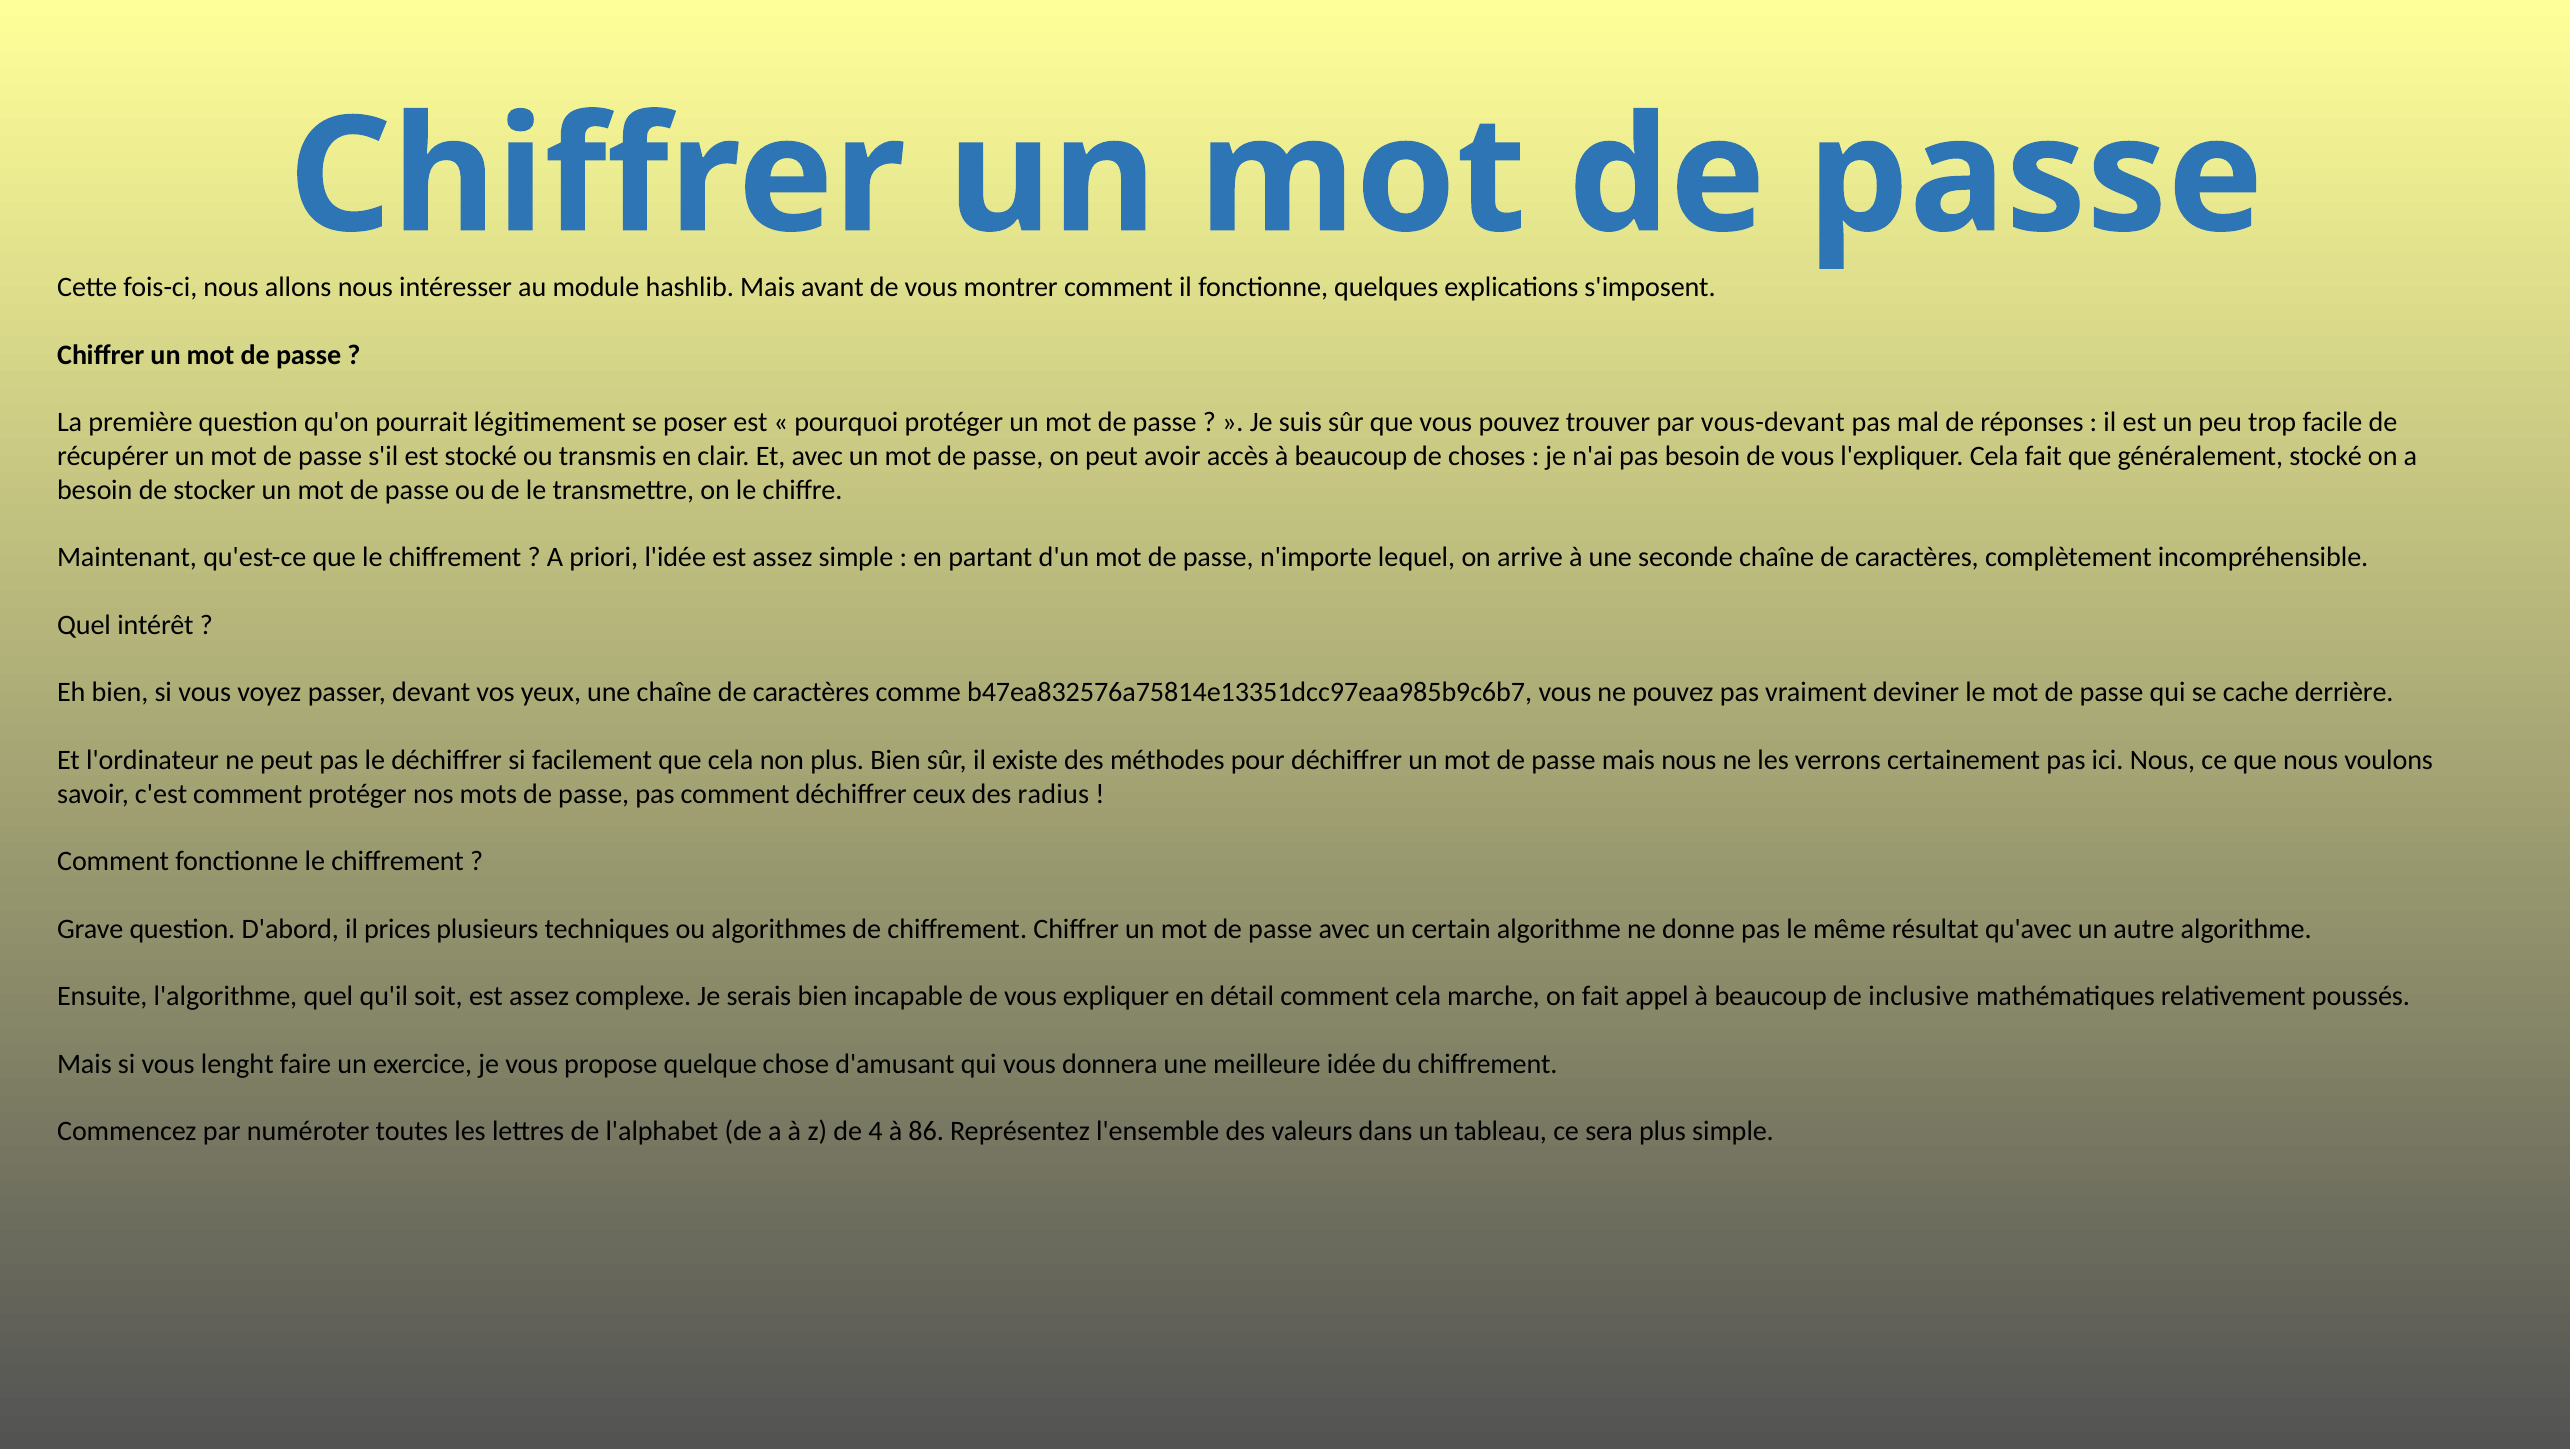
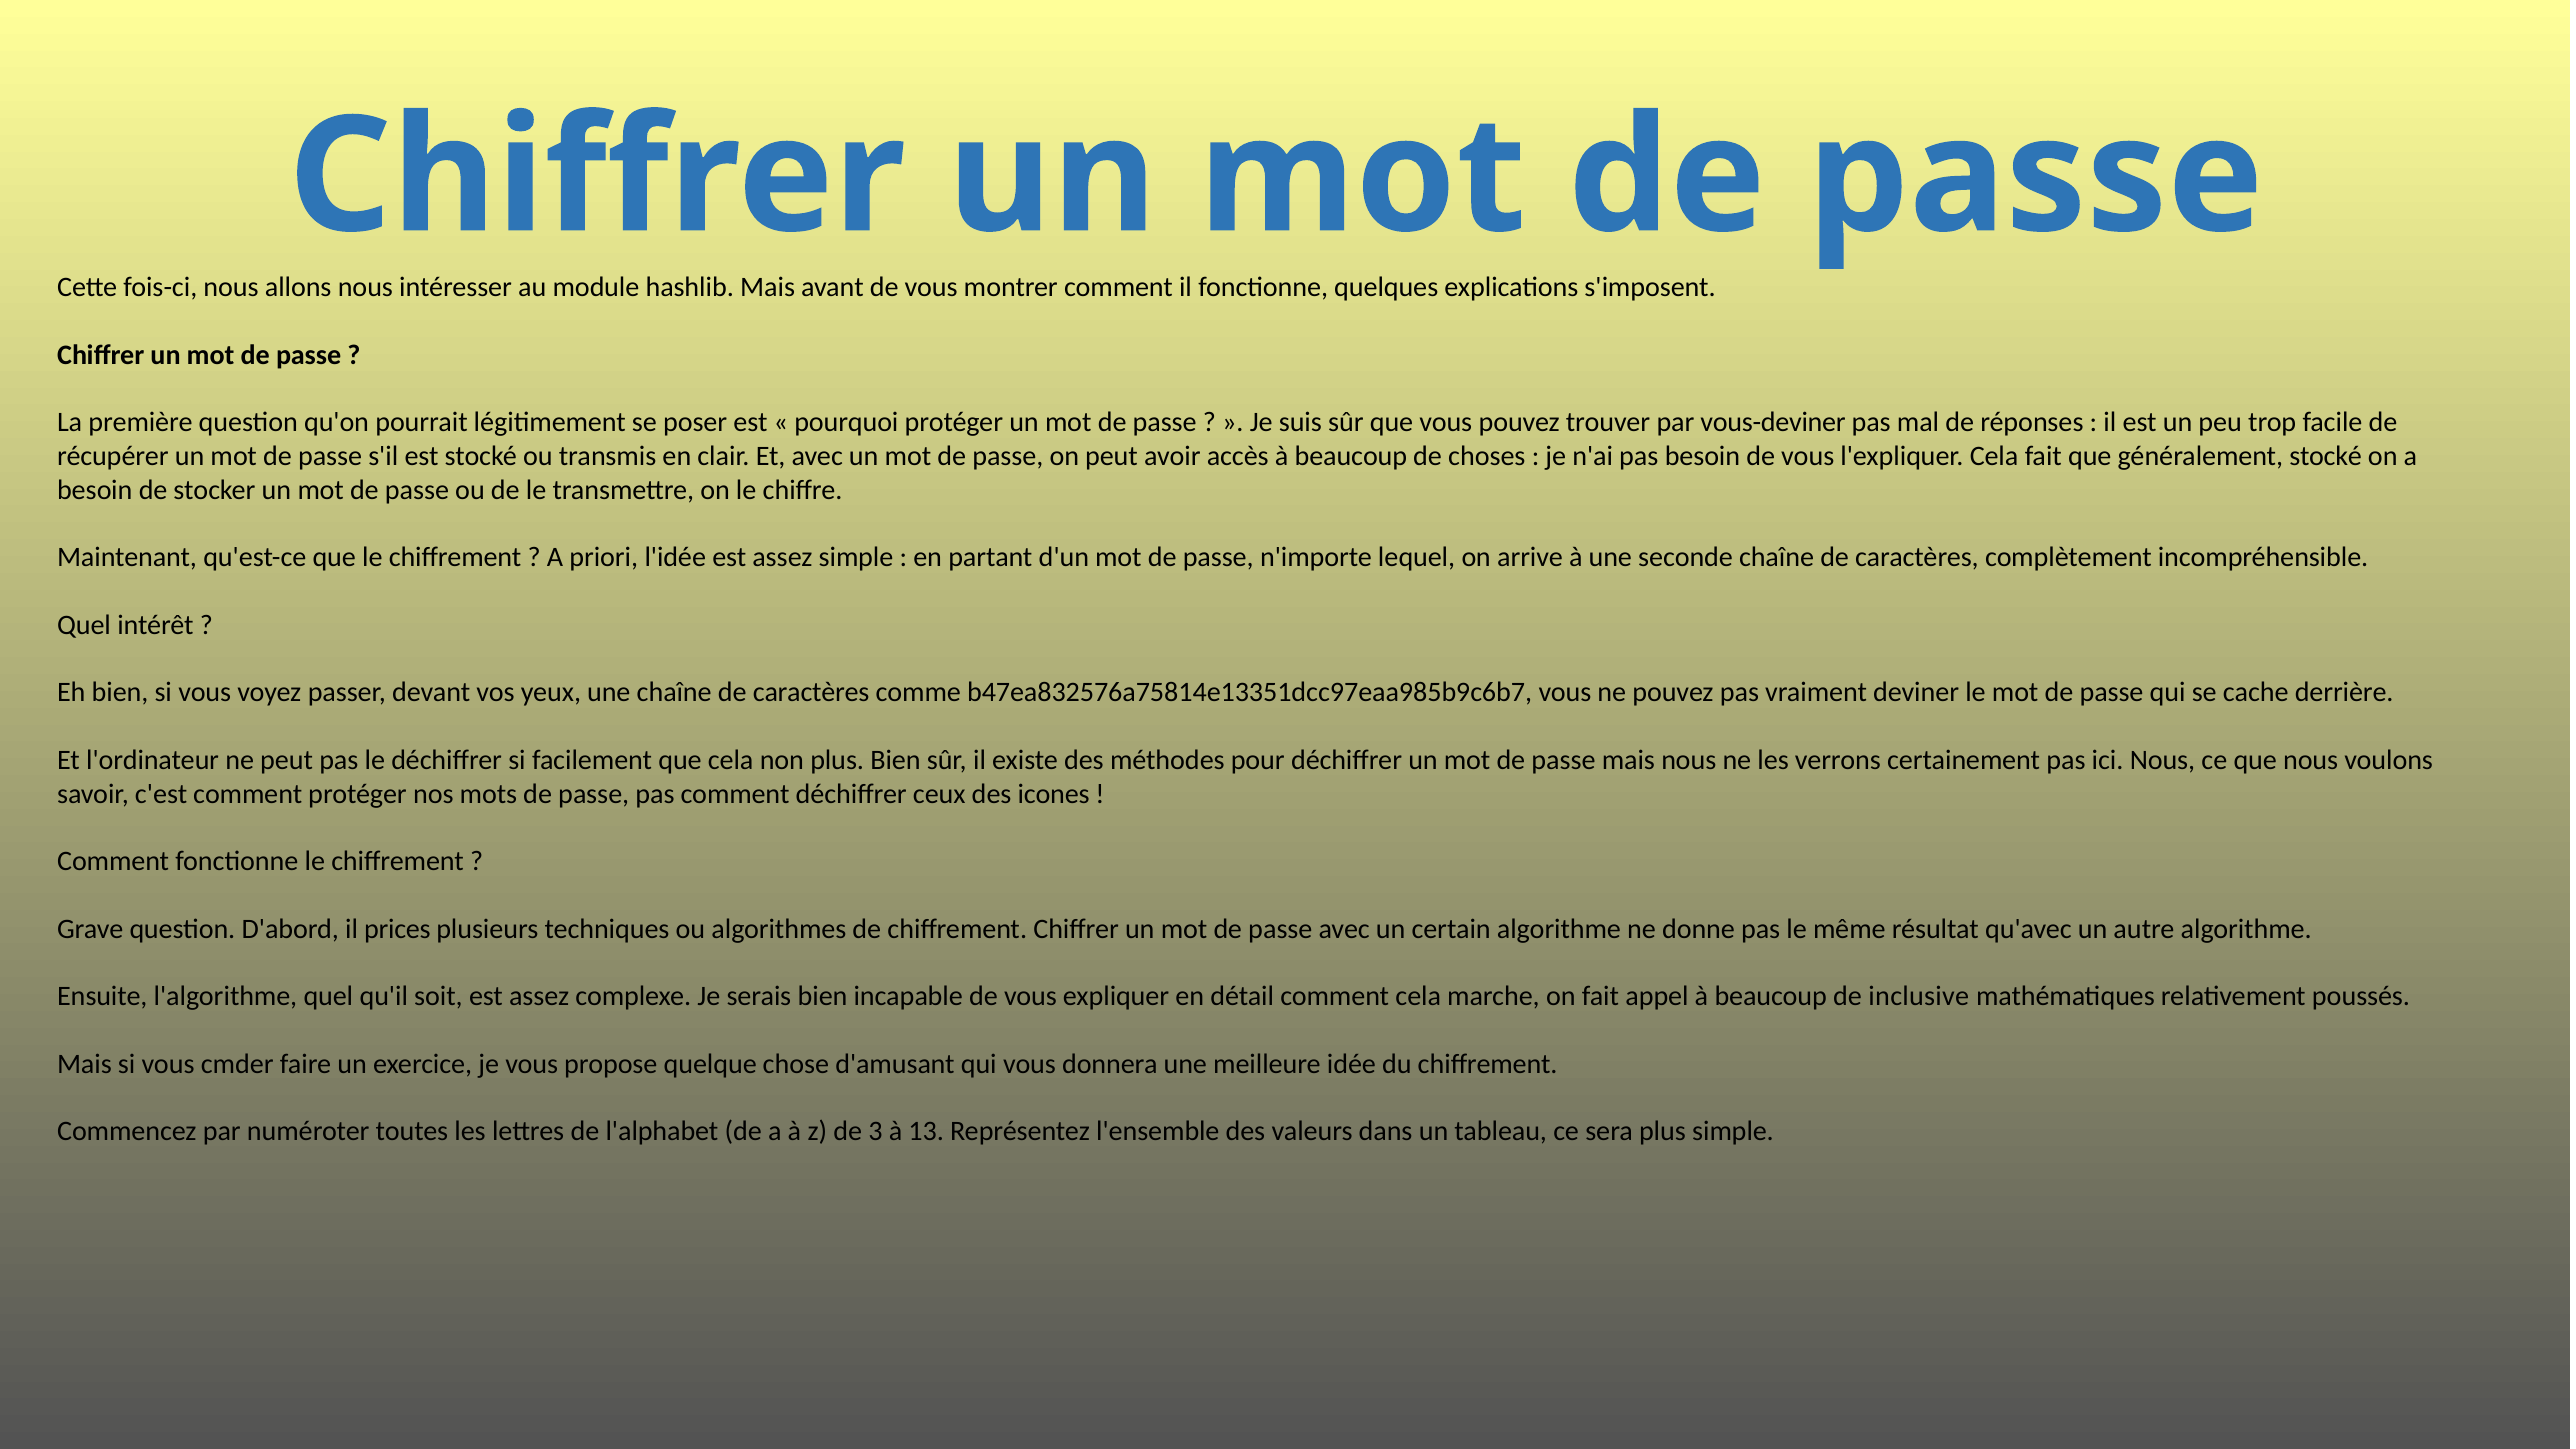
vous-devant: vous-devant -> vous-deviner (1773, 422)
radius: radius -> icones (1054, 794)
lenght: lenght -> cmder (237, 1064)
4: 4 -> 3 (875, 1132)
86: 86 -> 13 (926, 1132)
